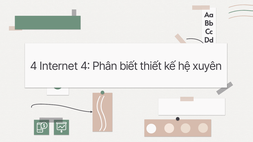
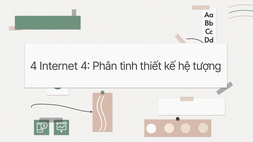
biết: biết -> tình (129, 66)
xuyên: xuyên -> tượng (207, 66)
